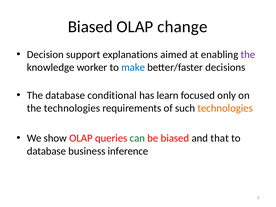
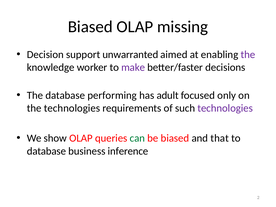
change: change -> missing (183, 27)
explanations: explanations -> unwarranted (130, 54)
make colour: blue -> purple (133, 67)
conditional: conditional -> performing (112, 95)
learn: learn -> adult (168, 95)
technologies colour: orange -> purple (225, 108)
